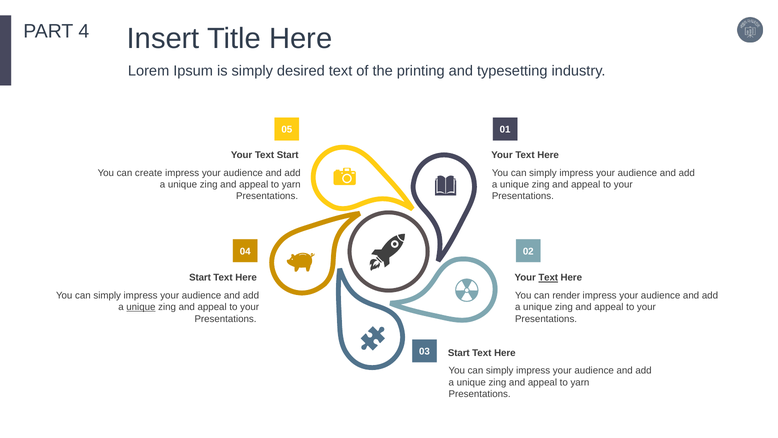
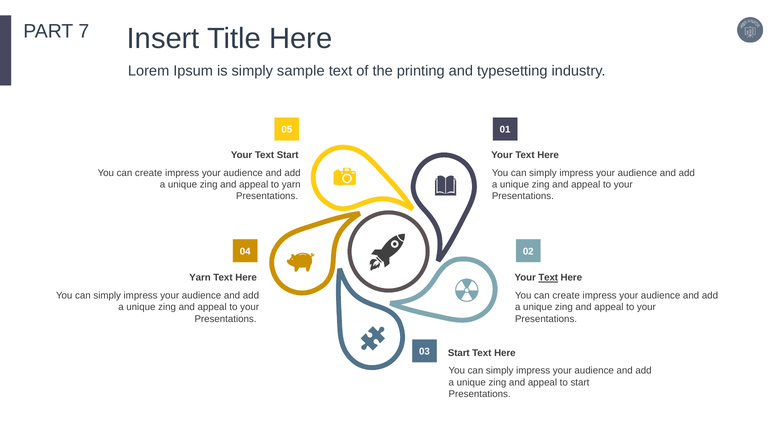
4: 4 -> 7 (84, 31)
desired: desired -> sample (301, 71)
Start: Start -> Yarn (200, 278)
render: render -> create (566, 295)
unique underline: present -> none (141, 307)
yarn: yarn -> start (580, 382)
